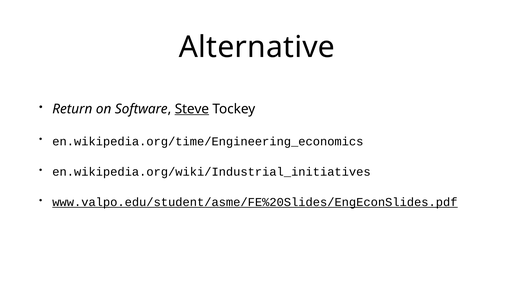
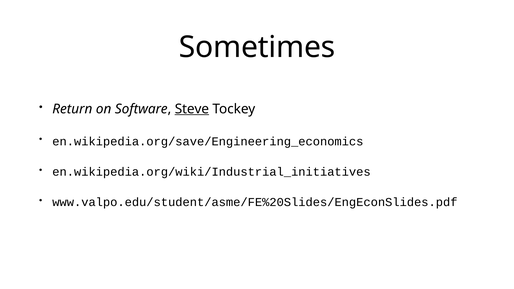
Alternative: Alternative -> Sometimes (257, 47)
en.wikipedia.org/time/Engineering_economics: en.wikipedia.org/time/Engineering_economics -> en.wikipedia.org/save/Engineering_economics (208, 142)
www.valpo.edu/student/asme/FE%20Slides/EngEconSlides.pdf underline: present -> none (255, 202)
